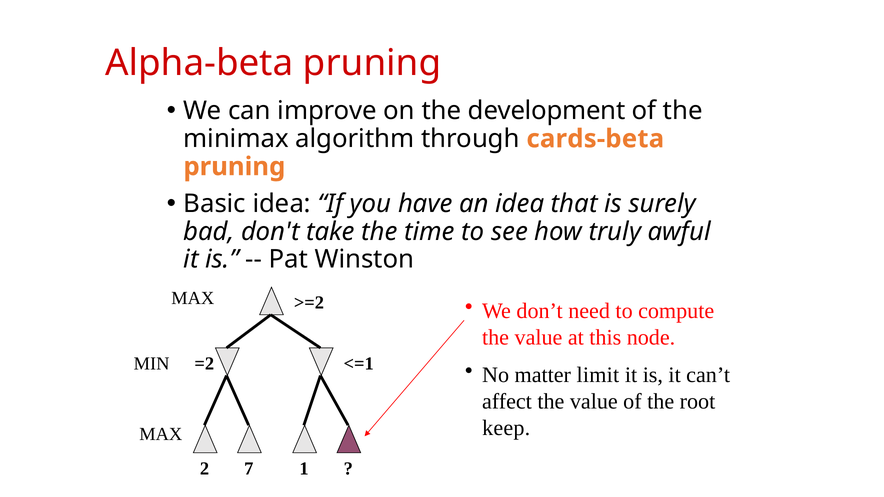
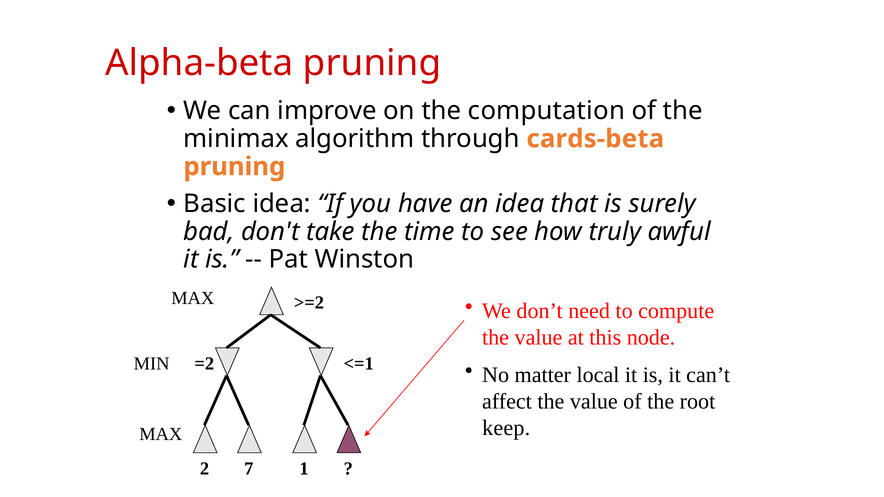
development: development -> computation (546, 111)
limit: limit -> local (598, 375)
